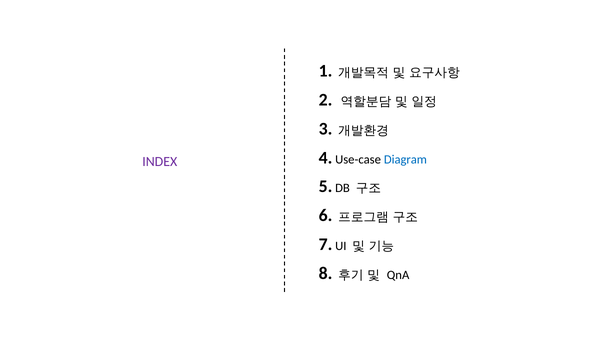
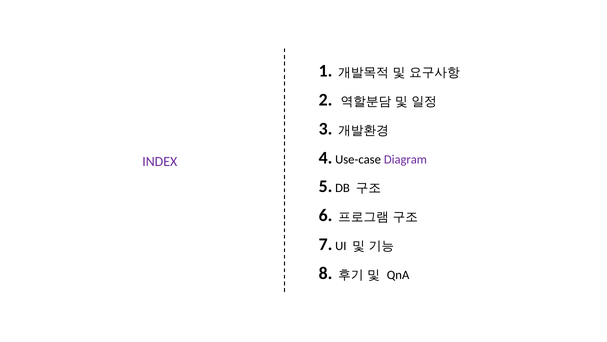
Diagram colour: blue -> purple (405, 159)
